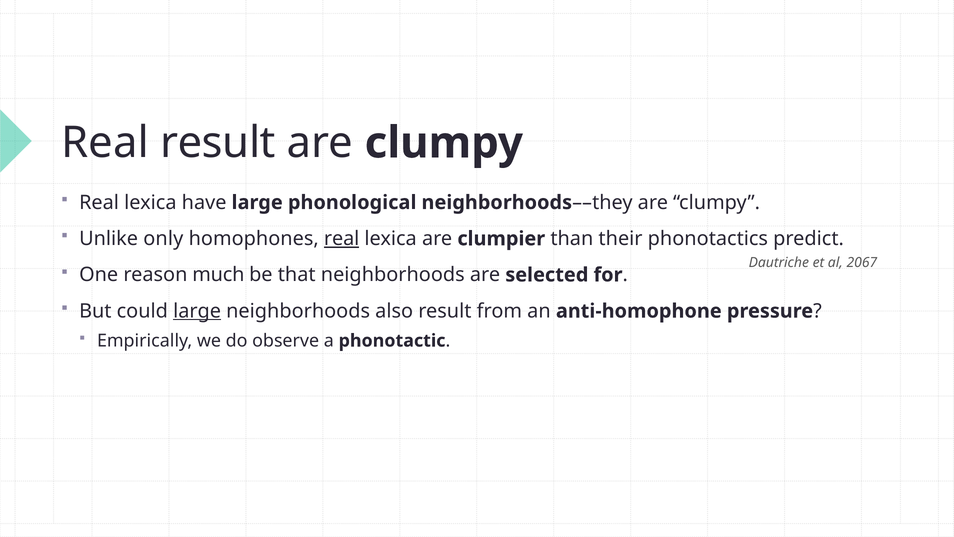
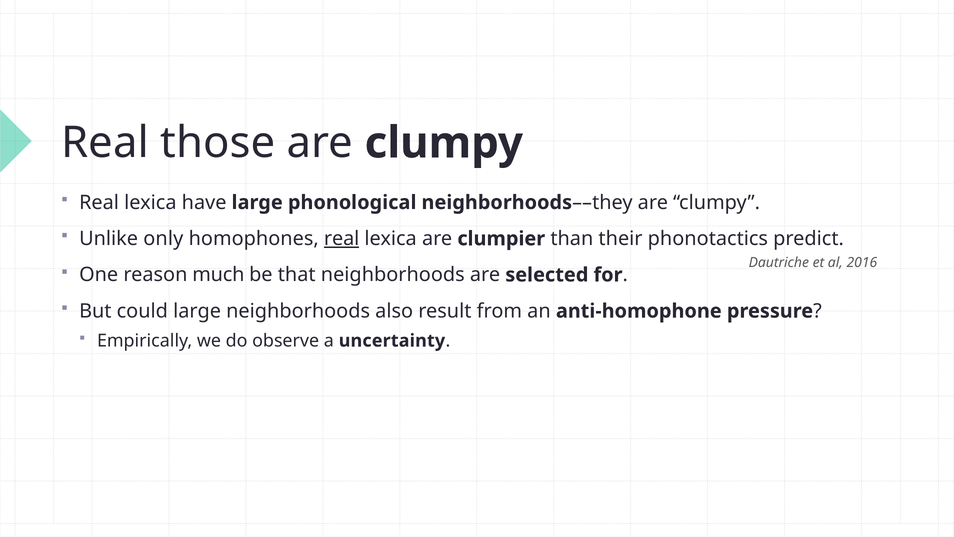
Real result: result -> those (218, 143)
2067: 2067 -> 2016 (862, 263)
large underline: present -> none (197, 311)
phonotactic: phonotactic -> uncertainty (392, 340)
